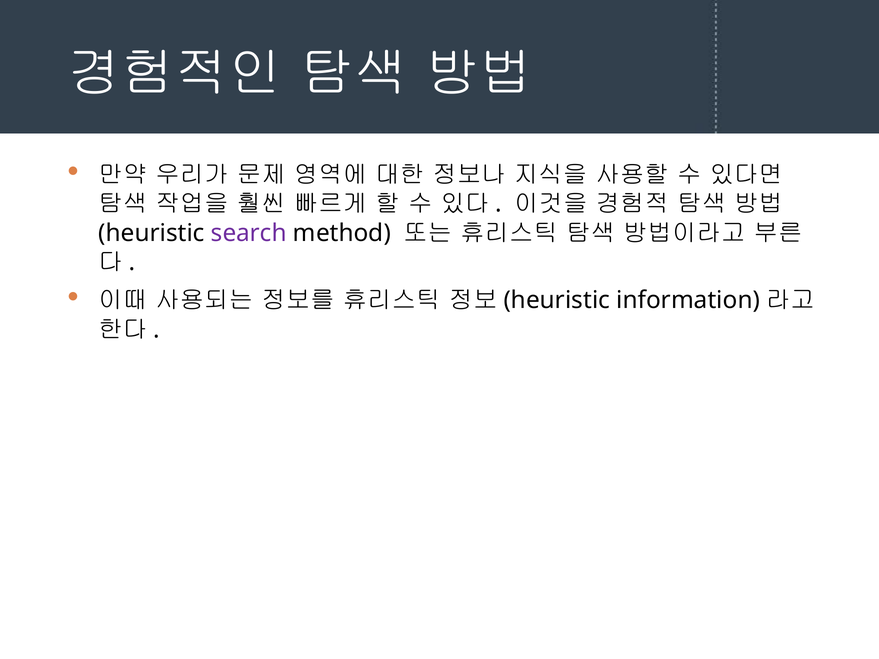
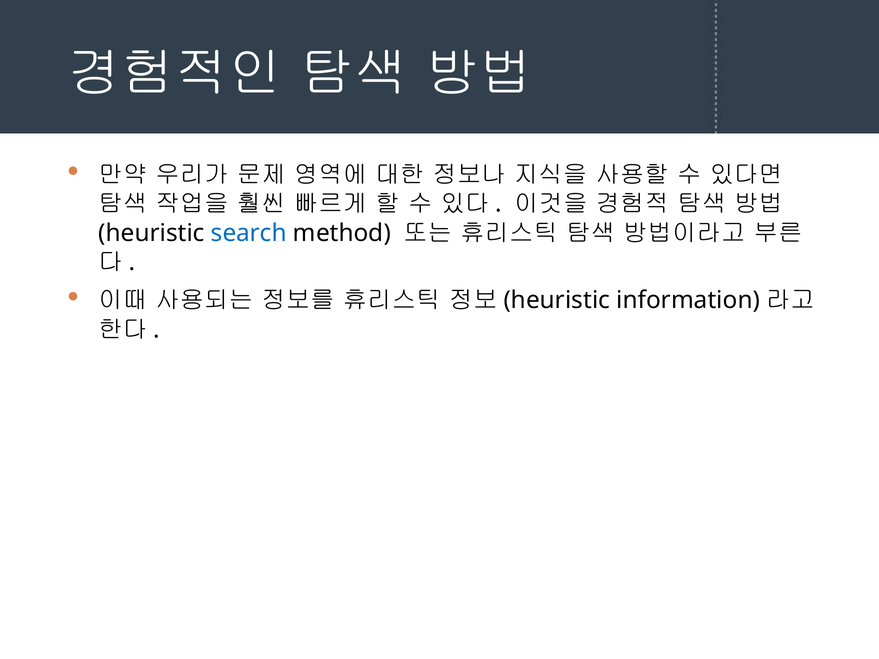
search colour: purple -> blue (249, 233)
